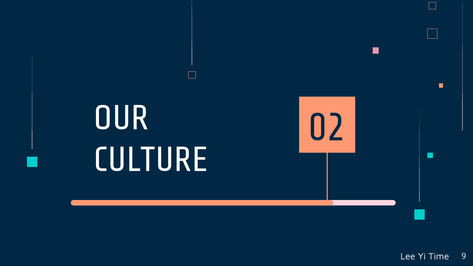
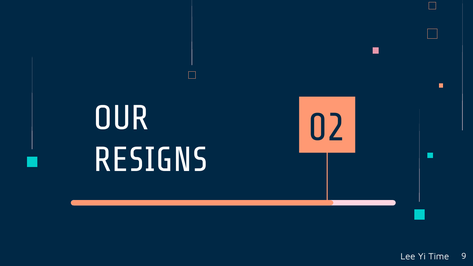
CULTURE: CULTURE -> RESIGNS (151, 160)
